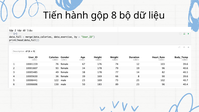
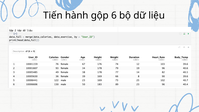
8: 8 -> 6 (114, 15)
